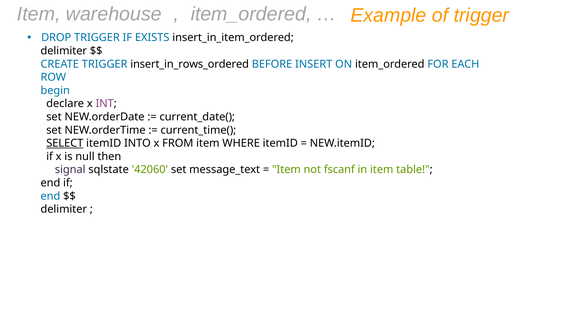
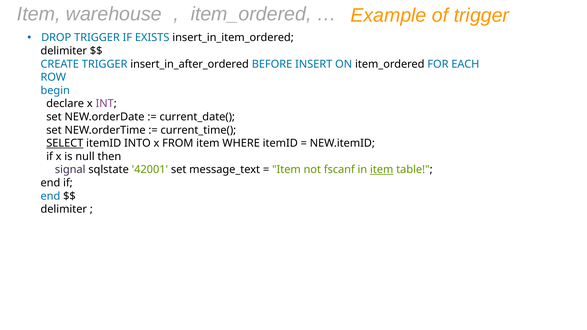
insert_in_rows_ordered: insert_in_rows_ordered -> insert_in_after_ordered (190, 64)
42060: 42060 -> 42001 (150, 170)
item underline: none -> present (382, 170)
